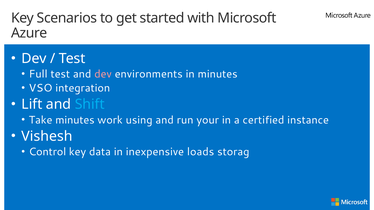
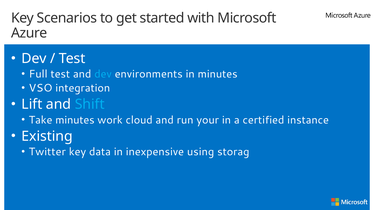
dev colour: pink -> light blue (103, 74)
using: using -> cloud (139, 120)
Vishesh: Vishesh -> Existing (47, 136)
Control: Control -> Twitter (47, 152)
loads: loads -> using (201, 152)
